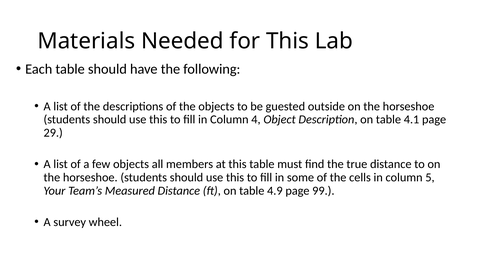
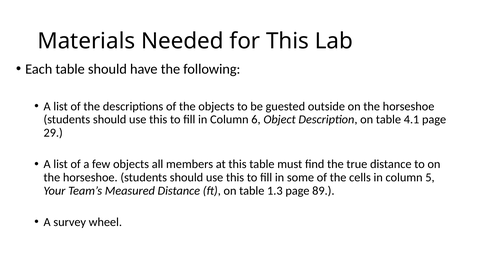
4: 4 -> 6 (256, 120)
4.9: 4.9 -> 1.3 (275, 191)
99: 99 -> 89 (323, 191)
